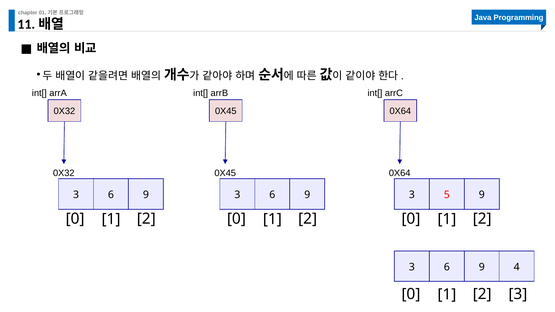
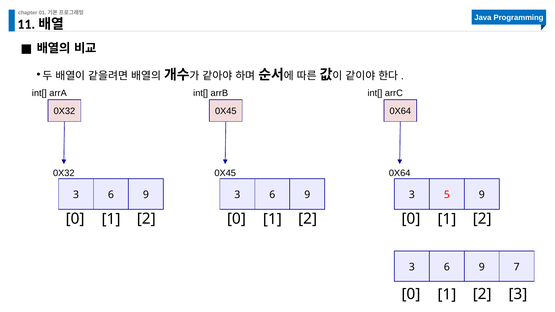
4: 4 -> 7 (517, 267)
